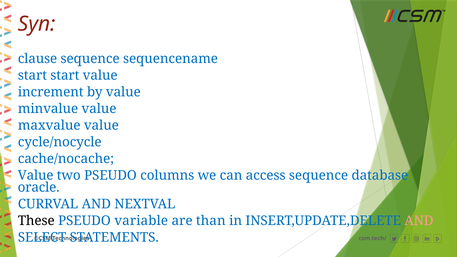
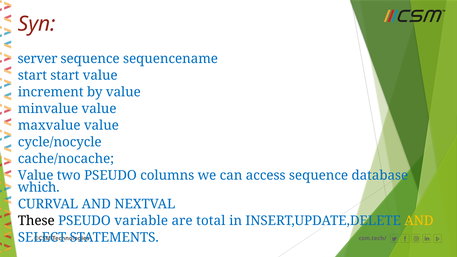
clause: clause -> server (38, 59)
oracle: oracle -> which (39, 187)
than: than -> total (211, 221)
AND colour: pink -> yellow (419, 221)
